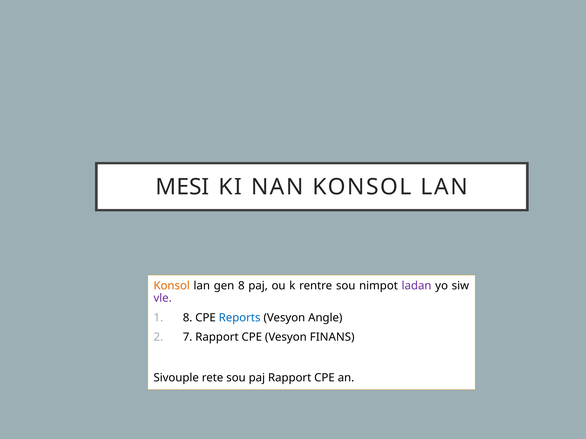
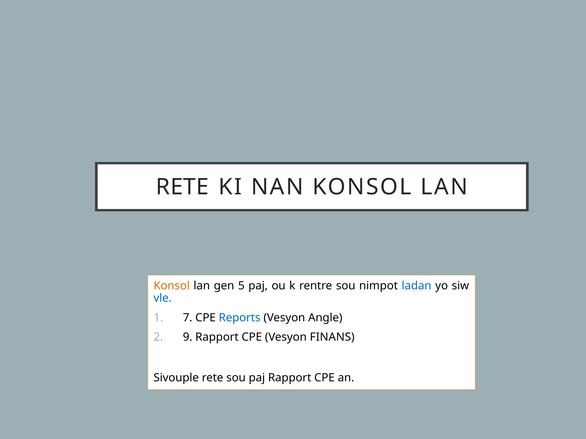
MESI: MESI -> RETE (182, 187)
gen 8: 8 -> 5 (241, 286)
ladan colour: purple -> blue (417, 286)
vle colour: purple -> blue (163, 298)
1 8: 8 -> 7 (188, 318)
7: 7 -> 9 (188, 338)
